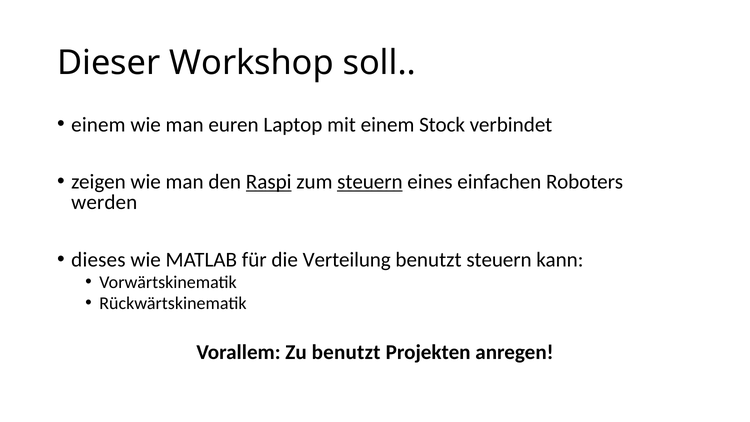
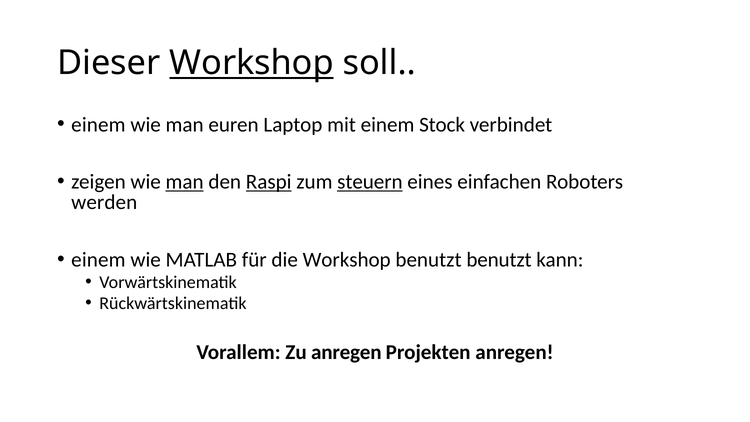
Workshop underline: none -> present (252, 63)
man underline: none -> present (185, 182)
dieses: dieses -> einem (98, 260)
die Verteilung: Verteilung -> Workshop (347, 260)
benutzt steuern: steuern -> benutzt (499, 260)
Zu benutzt: benutzt -> anregen (346, 352)
